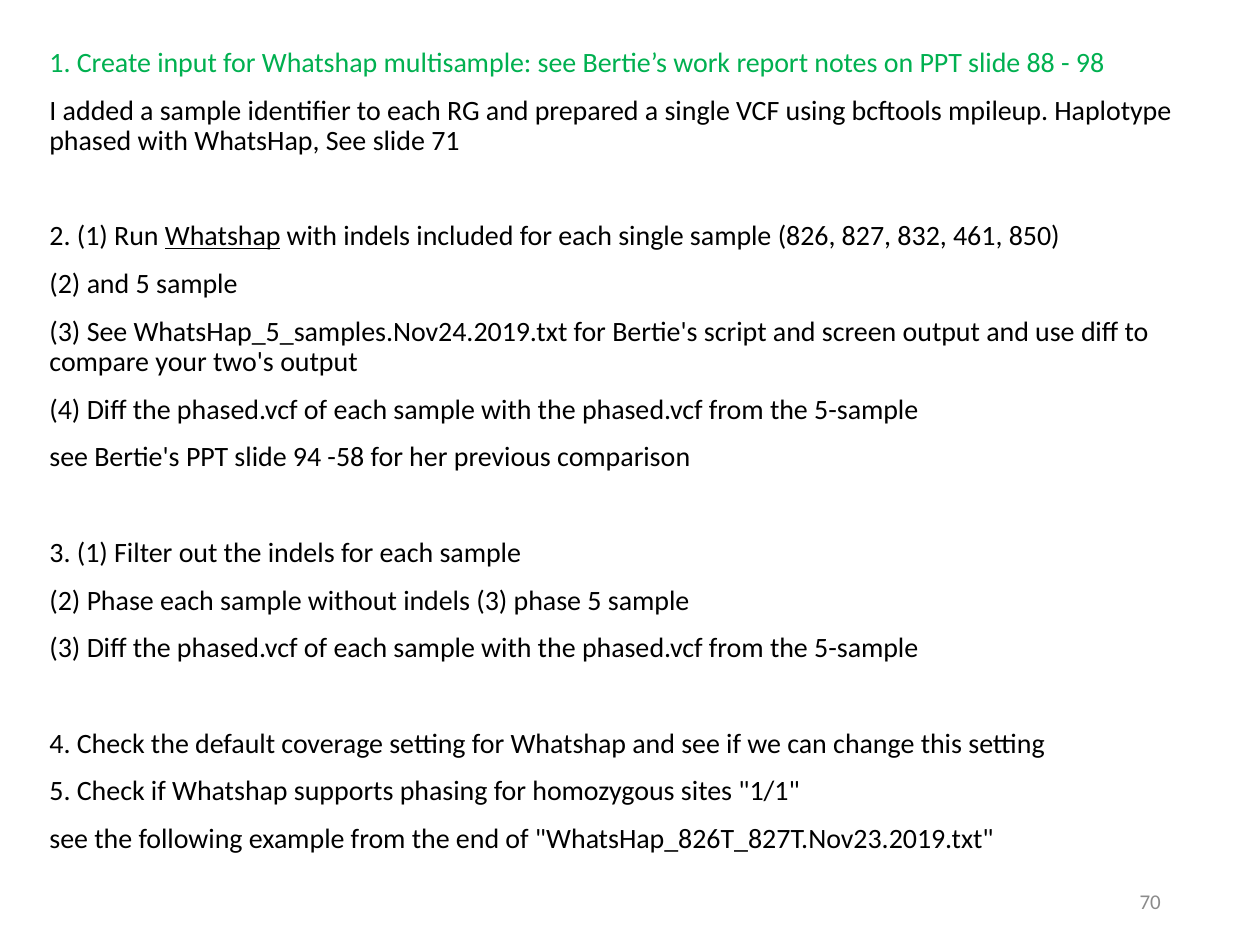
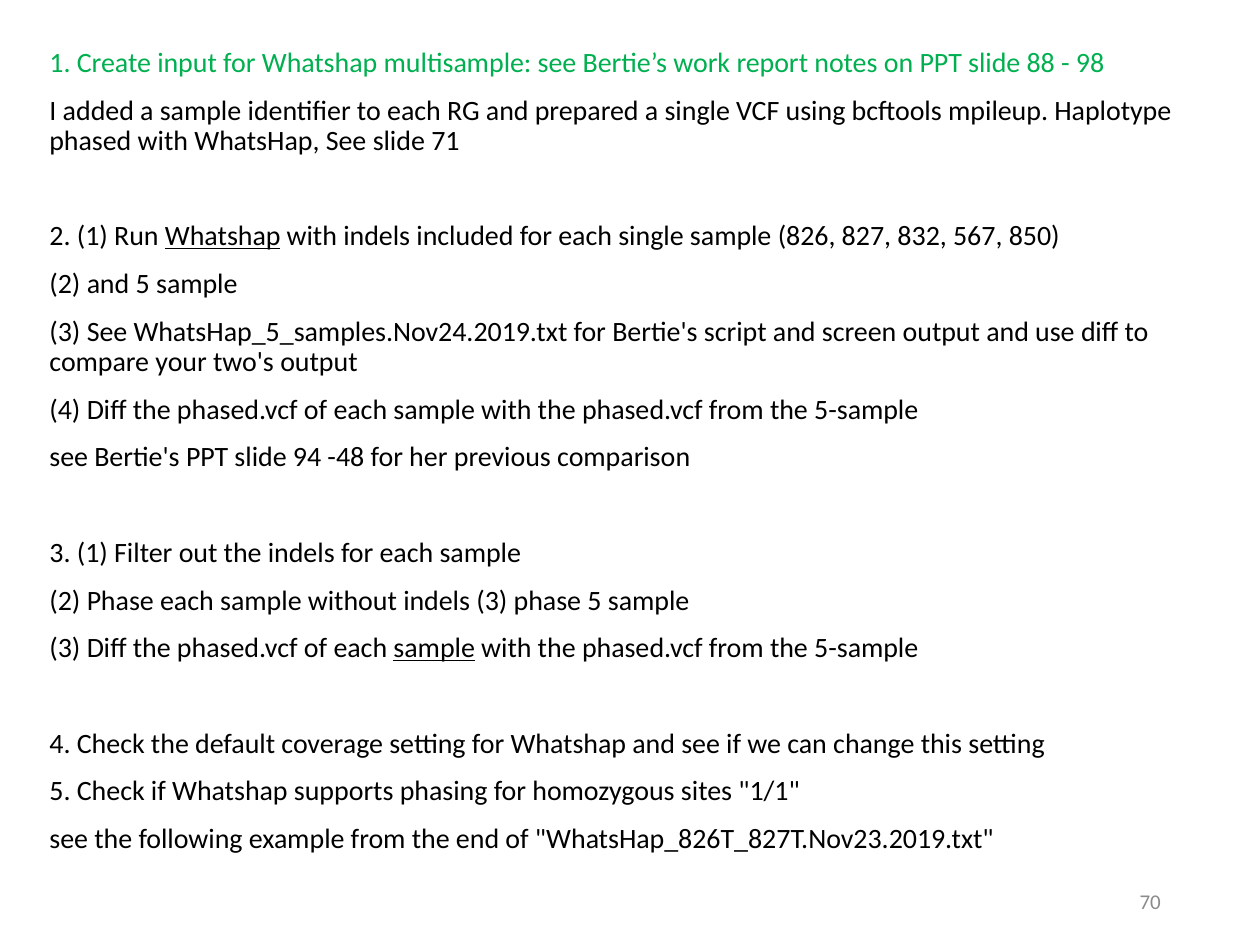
461: 461 -> 567 (978, 237)
-58: -58 -> -48 (346, 458)
sample underline: none -> present (434, 649)
